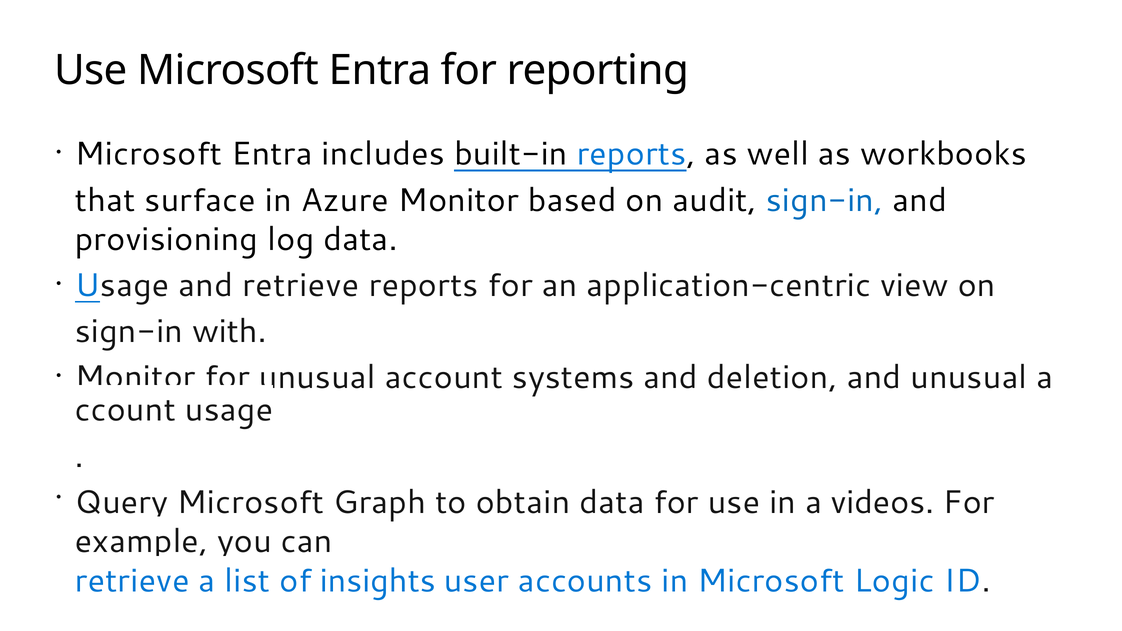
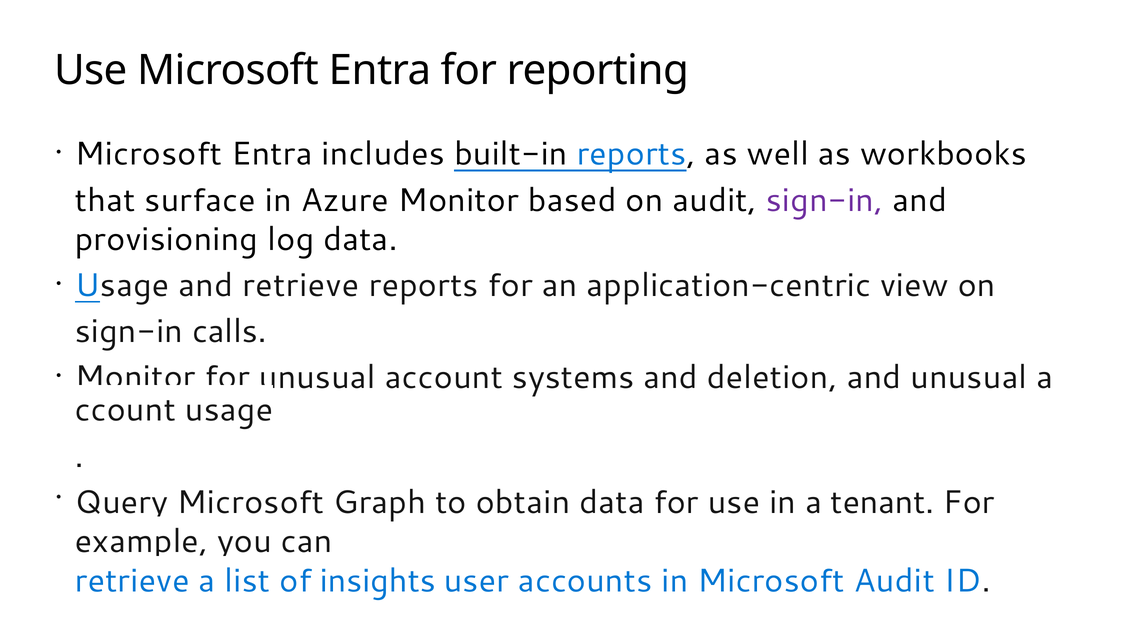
sign-in colour: blue -> purple (825, 200)
with: with -> calls (229, 332)
videos: videos -> tenant (883, 502)
Microsoft Logic: Logic -> Audit (894, 581)
